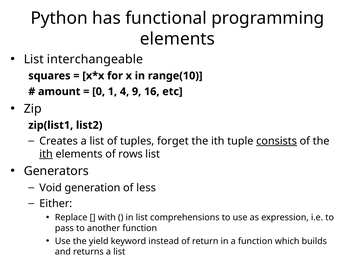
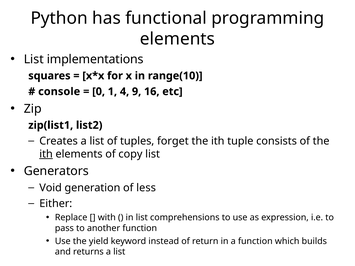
interchangeable: interchangeable -> implementations (95, 59)
amount: amount -> console (59, 92)
consists underline: present -> none (277, 141)
rows: rows -> copy (130, 154)
